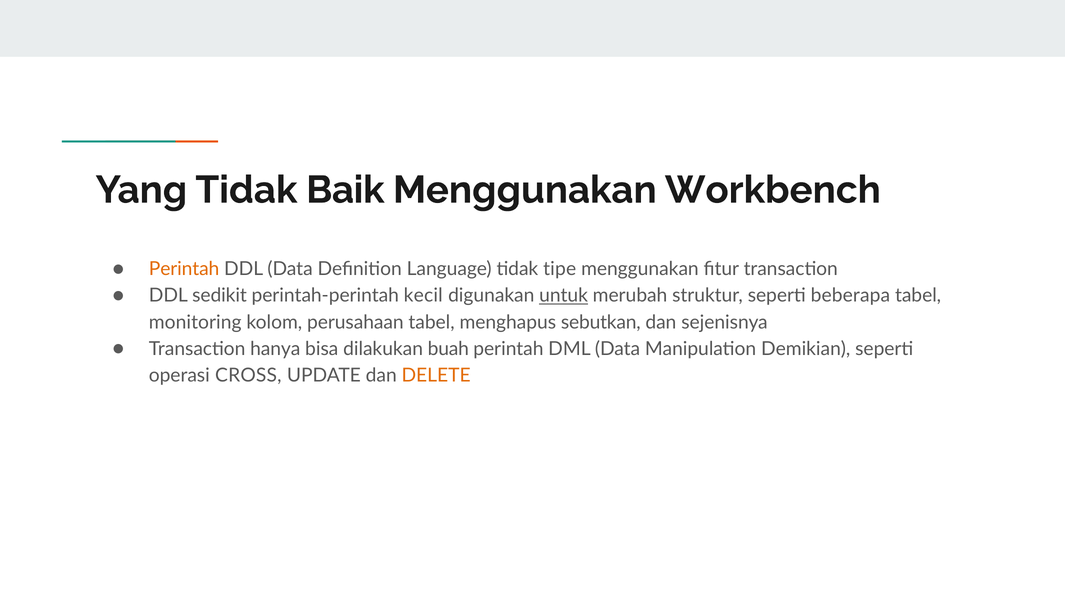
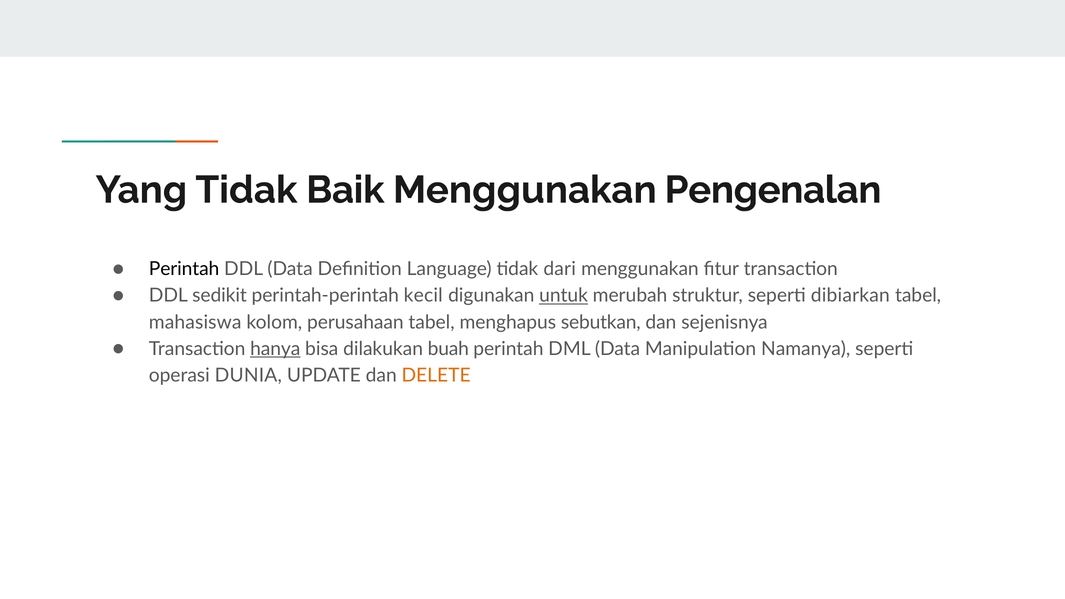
Workbench: Workbench -> Pengenalan (773, 190)
Perintah colour: orange -> black (184, 269)
tipe: tipe -> dari (560, 269)
beberapa: beberapa -> dibiarkan (850, 296)
monitoring: monitoring -> mahasiswa (195, 322)
hanya underline: none -> present (275, 349)
Demikian: Demikian -> Namanya (806, 349)
CROSS: CROSS -> DUNIA (248, 375)
